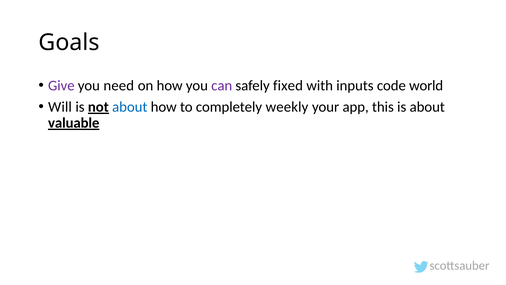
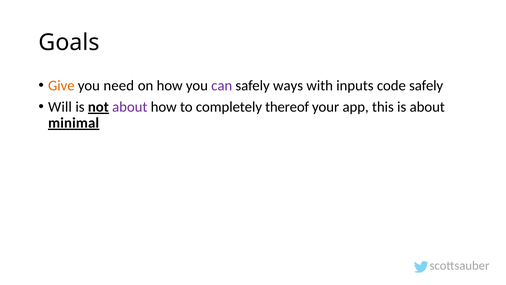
Give colour: purple -> orange (61, 86)
fixed: fixed -> ways (288, 86)
code world: world -> safely (426, 86)
about colour: blue -> purple (130, 107)
weekly: weekly -> thereof (287, 107)
valuable: valuable -> minimal (74, 123)
